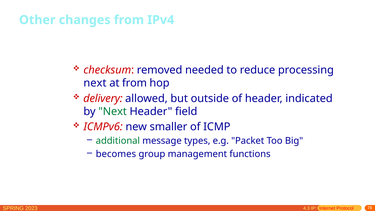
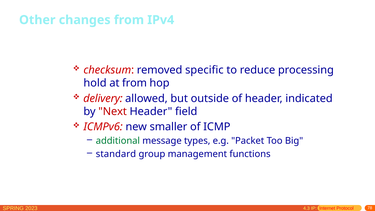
needed: needed -> specific (204, 70)
next: next -> hold (95, 83)
Next colour: green -> red (113, 112)
becomes: becomes -> standard (116, 154)
